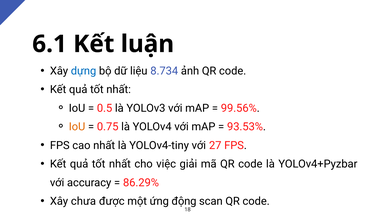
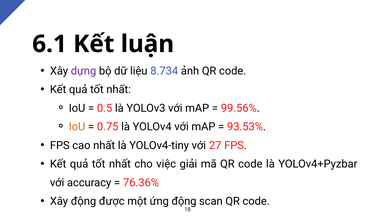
dựng colour: blue -> purple (84, 71)
86.29%: 86.29% -> 76.36% (141, 182)
Xây chưa: chưa -> động (84, 201)
